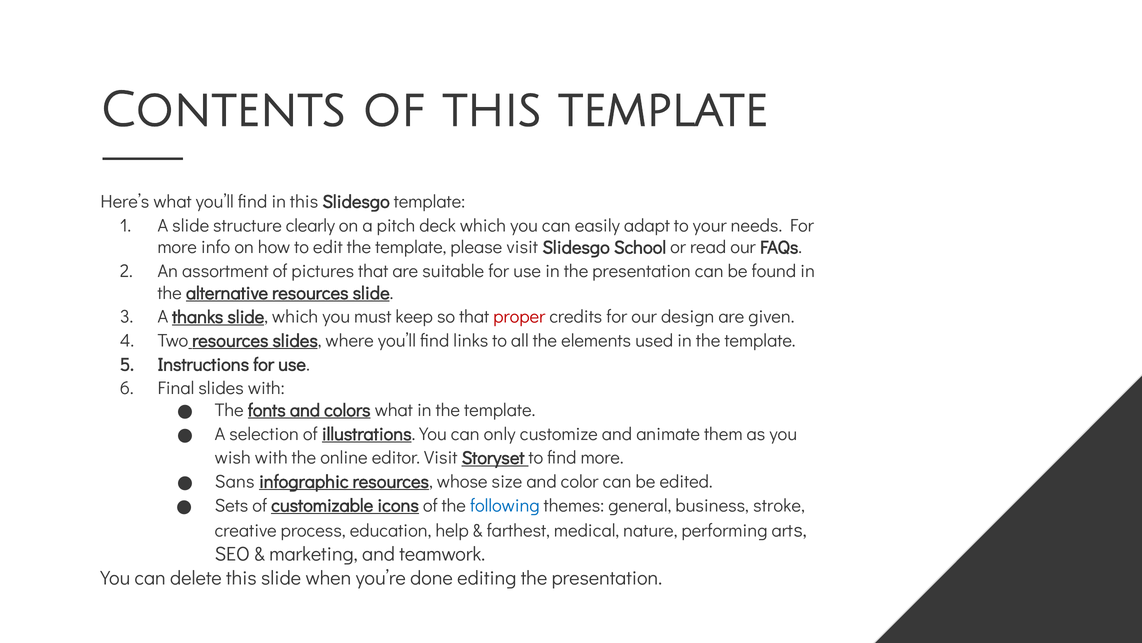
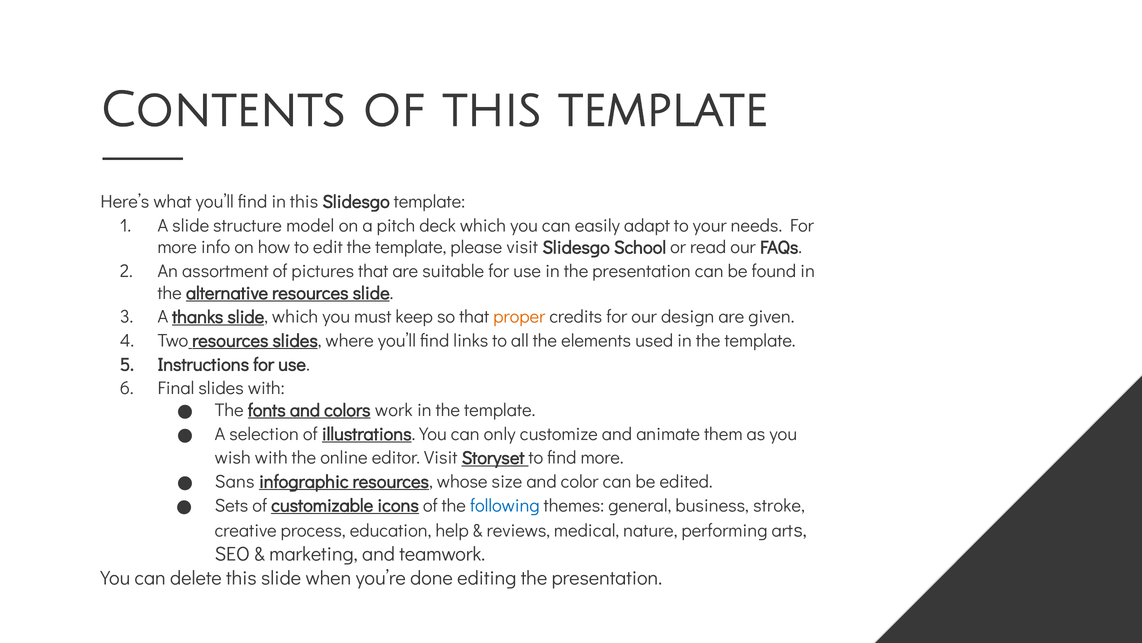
clearly: clearly -> model (310, 225)
proper colour: red -> orange (519, 317)
colors what: what -> work (394, 410)
farthest: farthest -> reviews (518, 530)
